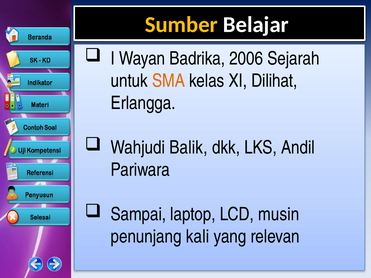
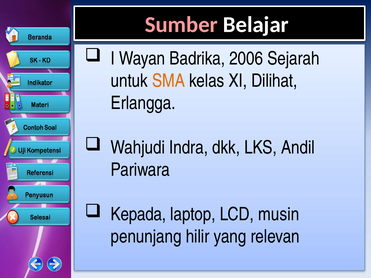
Sumber colour: yellow -> pink (181, 25)
Balik: Balik -> Indra (189, 148)
Sampai: Sampai -> Kepada (138, 214)
kali: kali -> hilir (198, 237)
